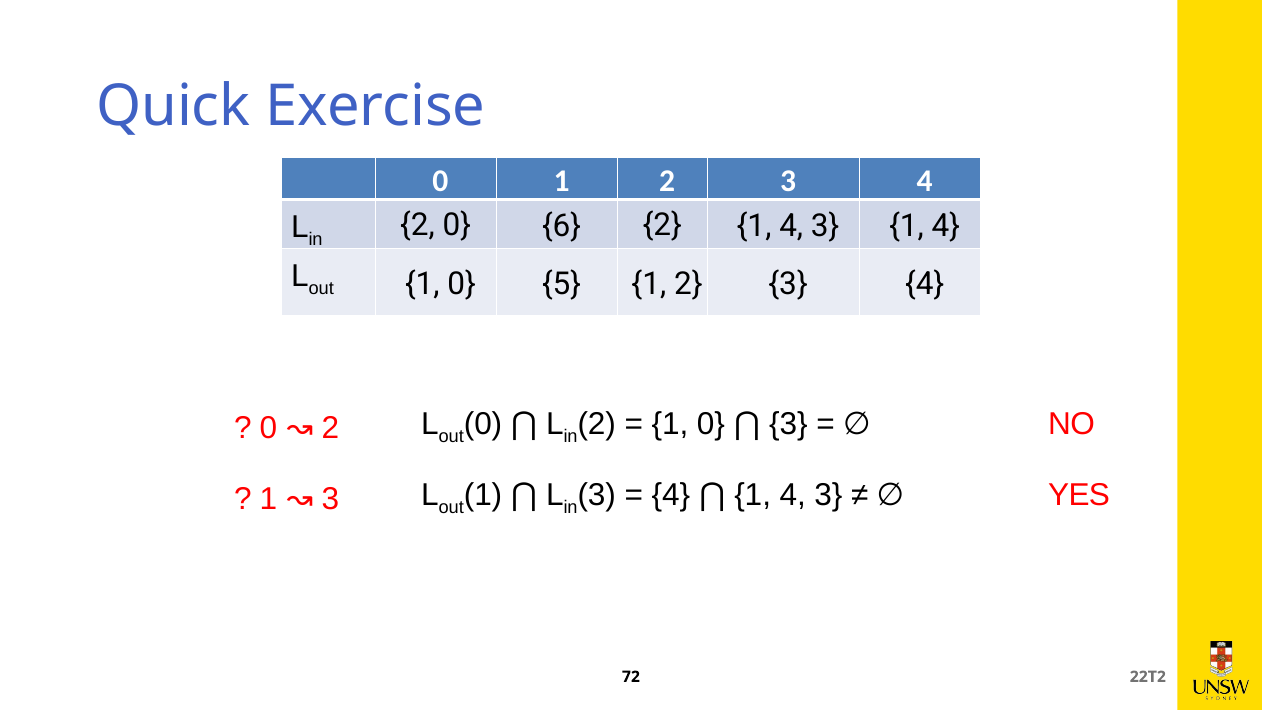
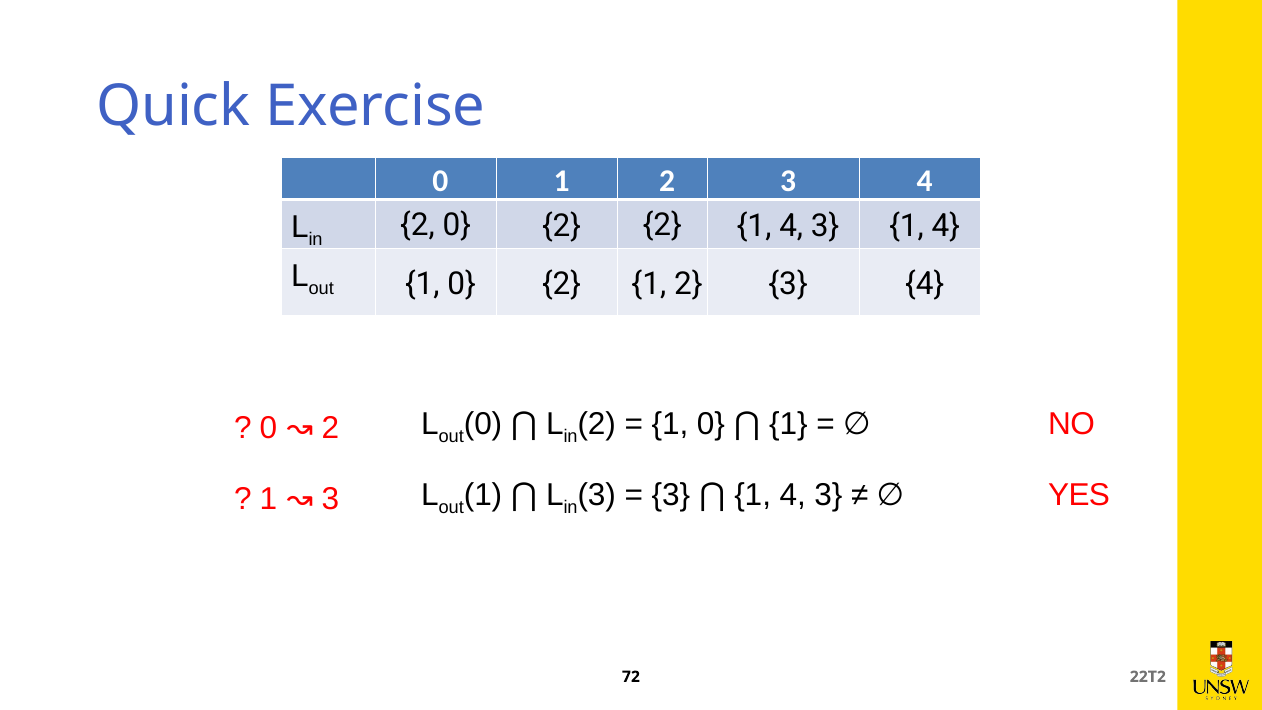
2 0 6: 6 -> 2 (562, 226)
1 0 5: 5 -> 2 (562, 284)
3: 3 -> 1 (788, 424)
4: 4 -> 3 (671, 495)
